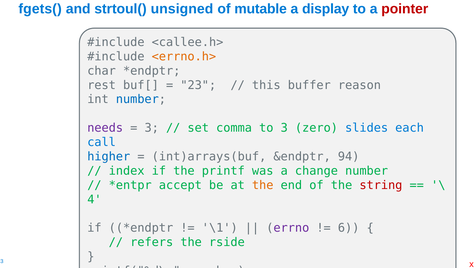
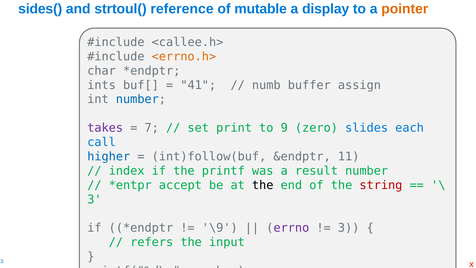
fgets(: fgets( -> sides( (40, 9)
unsigned: unsigned -> reference (182, 9)
pointer colour: red -> orange (405, 9)
rest: rest -> ints (102, 85)
23: 23 -> 41 (198, 85)
this: this -> numb (266, 85)
reason: reason -> assign (359, 85)
needs: needs -> takes (105, 128)
3: 3 -> 7 (152, 128)
comma: comma -> print (234, 128)
to 3: 3 -> 9 (284, 128)
int)arrays(buf: int)arrays(buf -> int)follow(buf (209, 156)
94: 94 -> 11 (349, 156)
change: change -> result (316, 171)
the colour: orange -> black (263, 185)
4: 4 -> 3 (94, 199)
\1: \1 -> \9 (220, 228)
6: 6 -> 3 (349, 228)
rside: rside -> input (227, 242)
